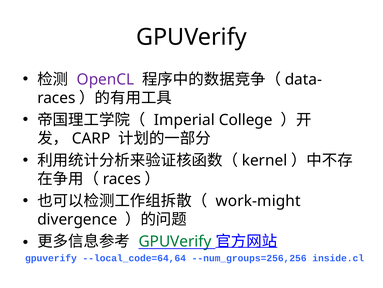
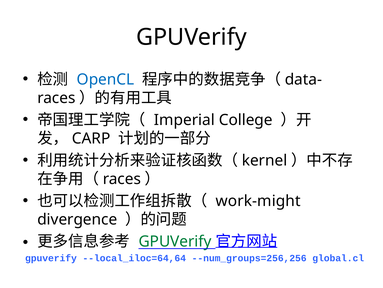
OpenCL colour: purple -> blue (106, 79)
--local_code=64,64: --local_code=64,64 -> --local_iloc=64,64 (134, 257)
inside.cl: inside.cl -> global.cl (338, 257)
